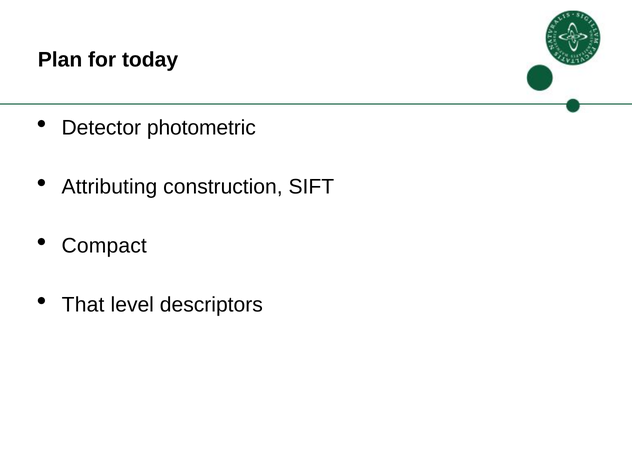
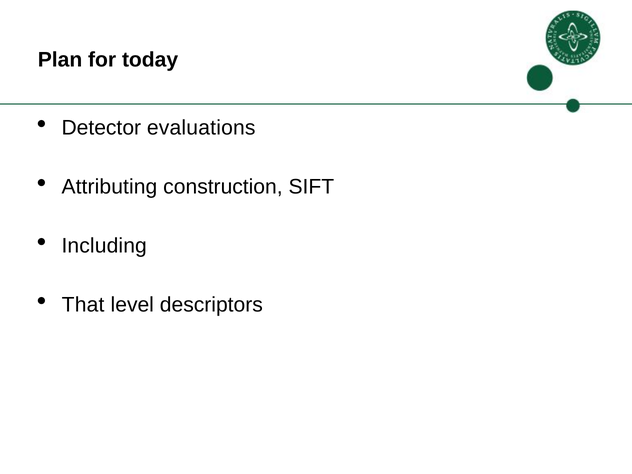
photometric: photometric -> evaluations (201, 128)
Compact: Compact -> Including (104, 246)
